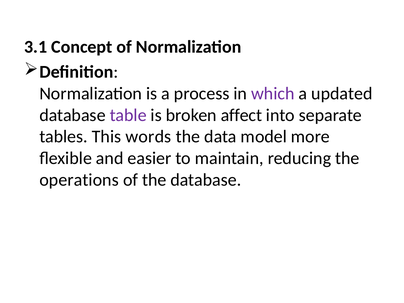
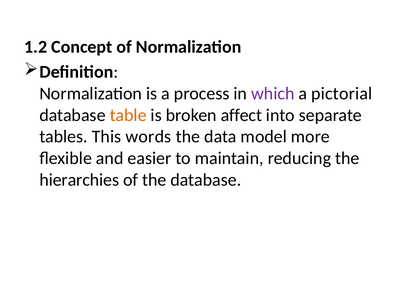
3.1: 3.1 -> 1.2 (36, 47)
updated: updated -> pictorial (342, 94)
table colour: purple -> orange (128, 115)
operations: operations -> hierarchies (79, 180)
